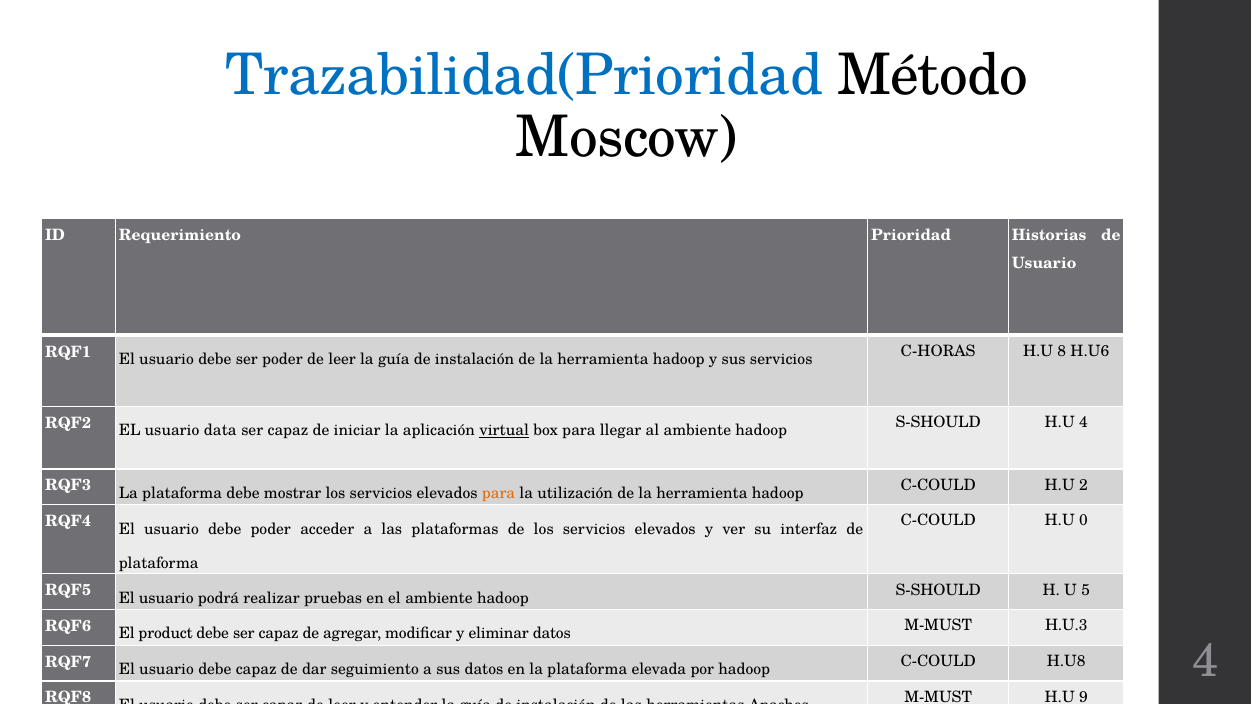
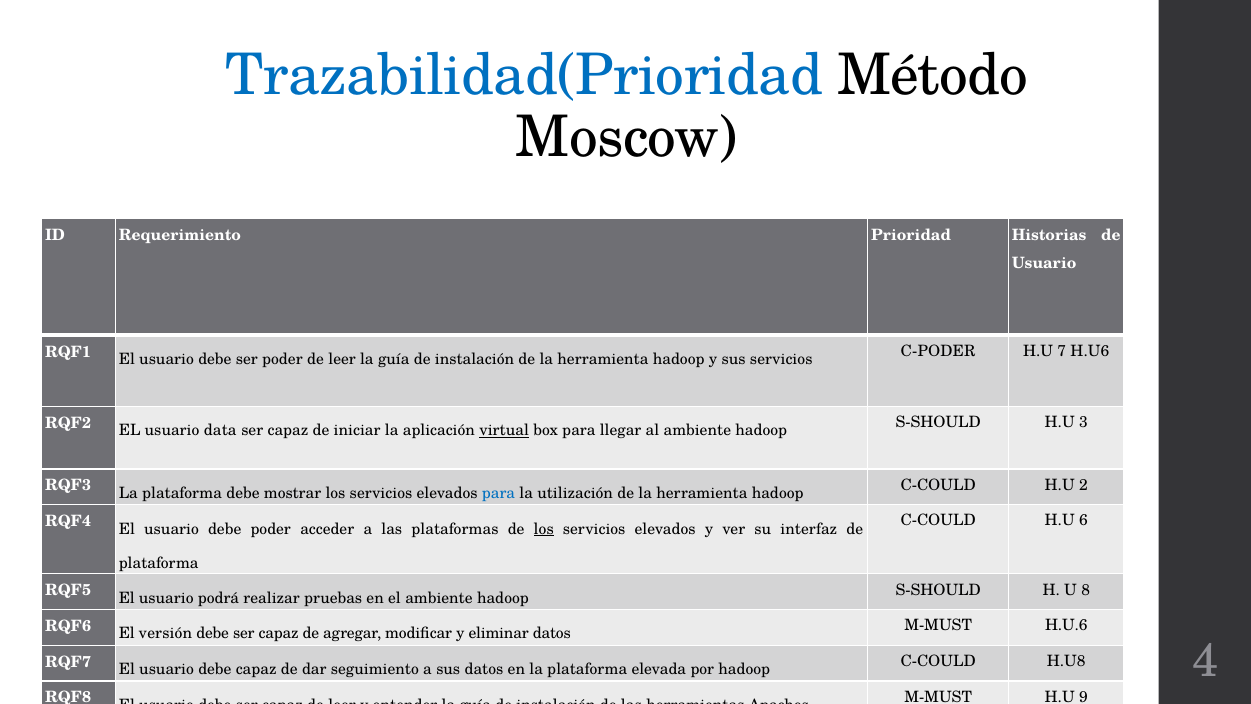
C-HORAS: C-HORAS -> C-PODER (938, 351)
8: 8 -> 7 (1062, 351)
H.U 4: 4 -> 3 (1083, 423)
para colour: orange -> blue (499, 493)
0: 0 -> 6 (1083, 521)
los underline: none -> present (544, 529)
5: 5 -> 8 (1086, 590)
H.U.3: H.U.3 -> H.U.6 (1066, 625)
product: product -> versión (165, 633)
